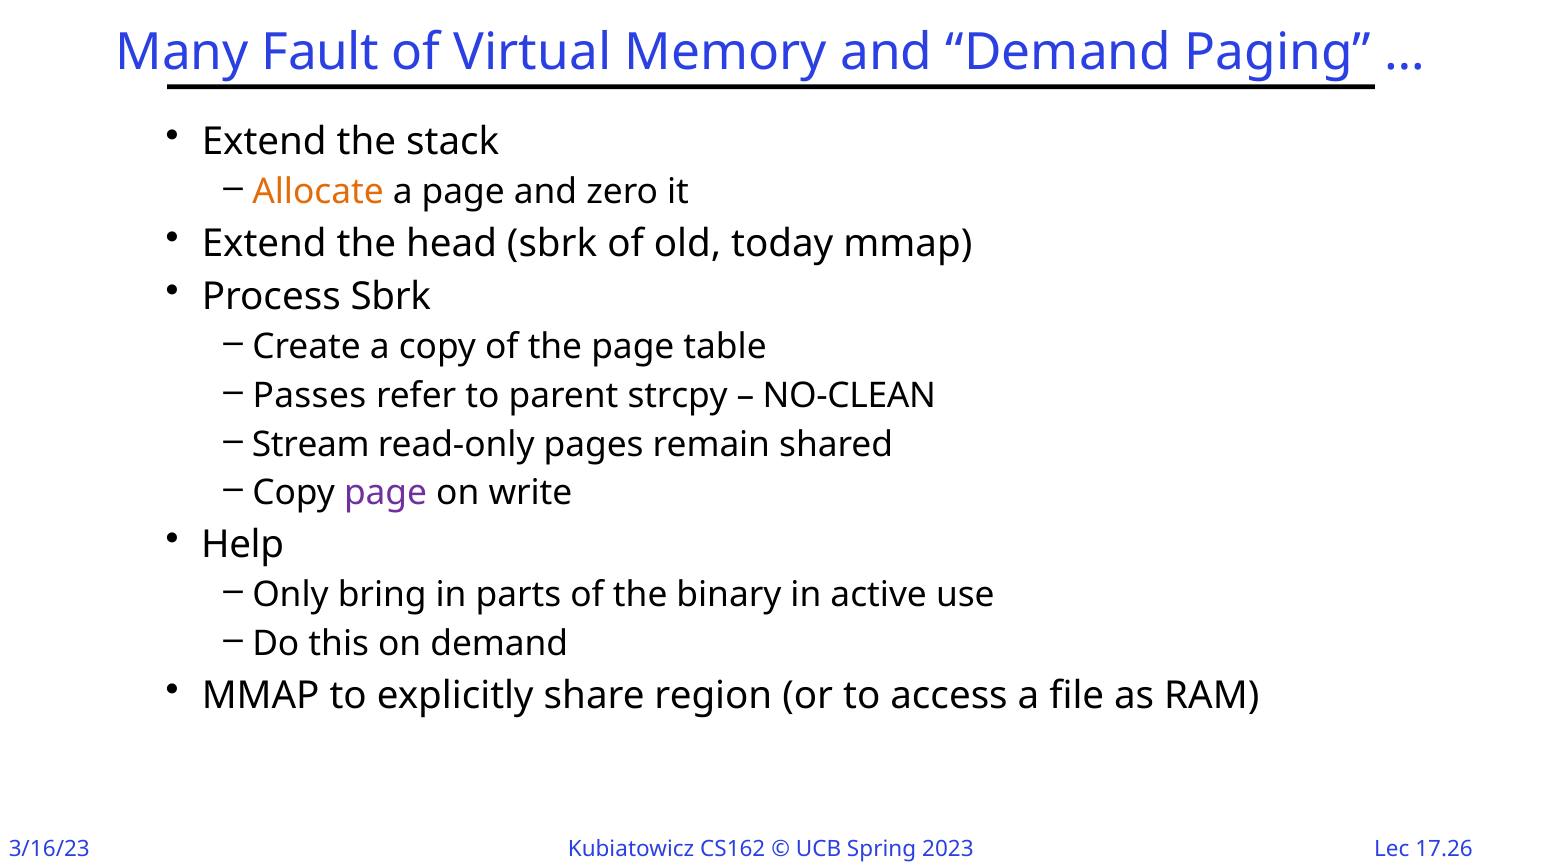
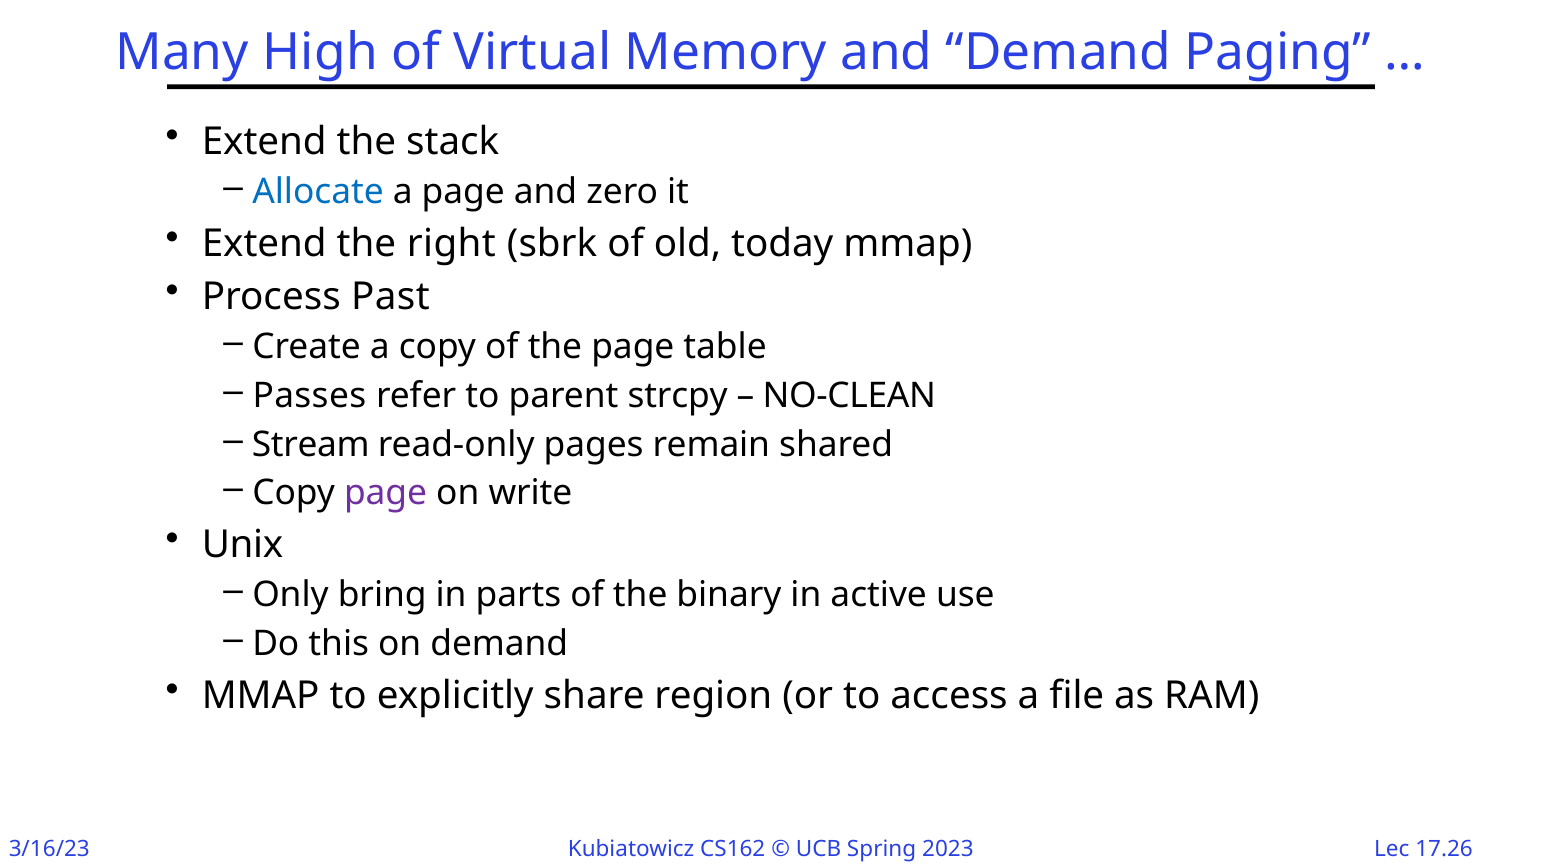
Fault: Fault -> High (320, 53)
Allocate colour: orange -> blue (318, 192)
head: head -> right (451, 244)
Process Sbrk: Sbrk -> Past (390, 297)
Help: Help -> Unix (243, 545)
